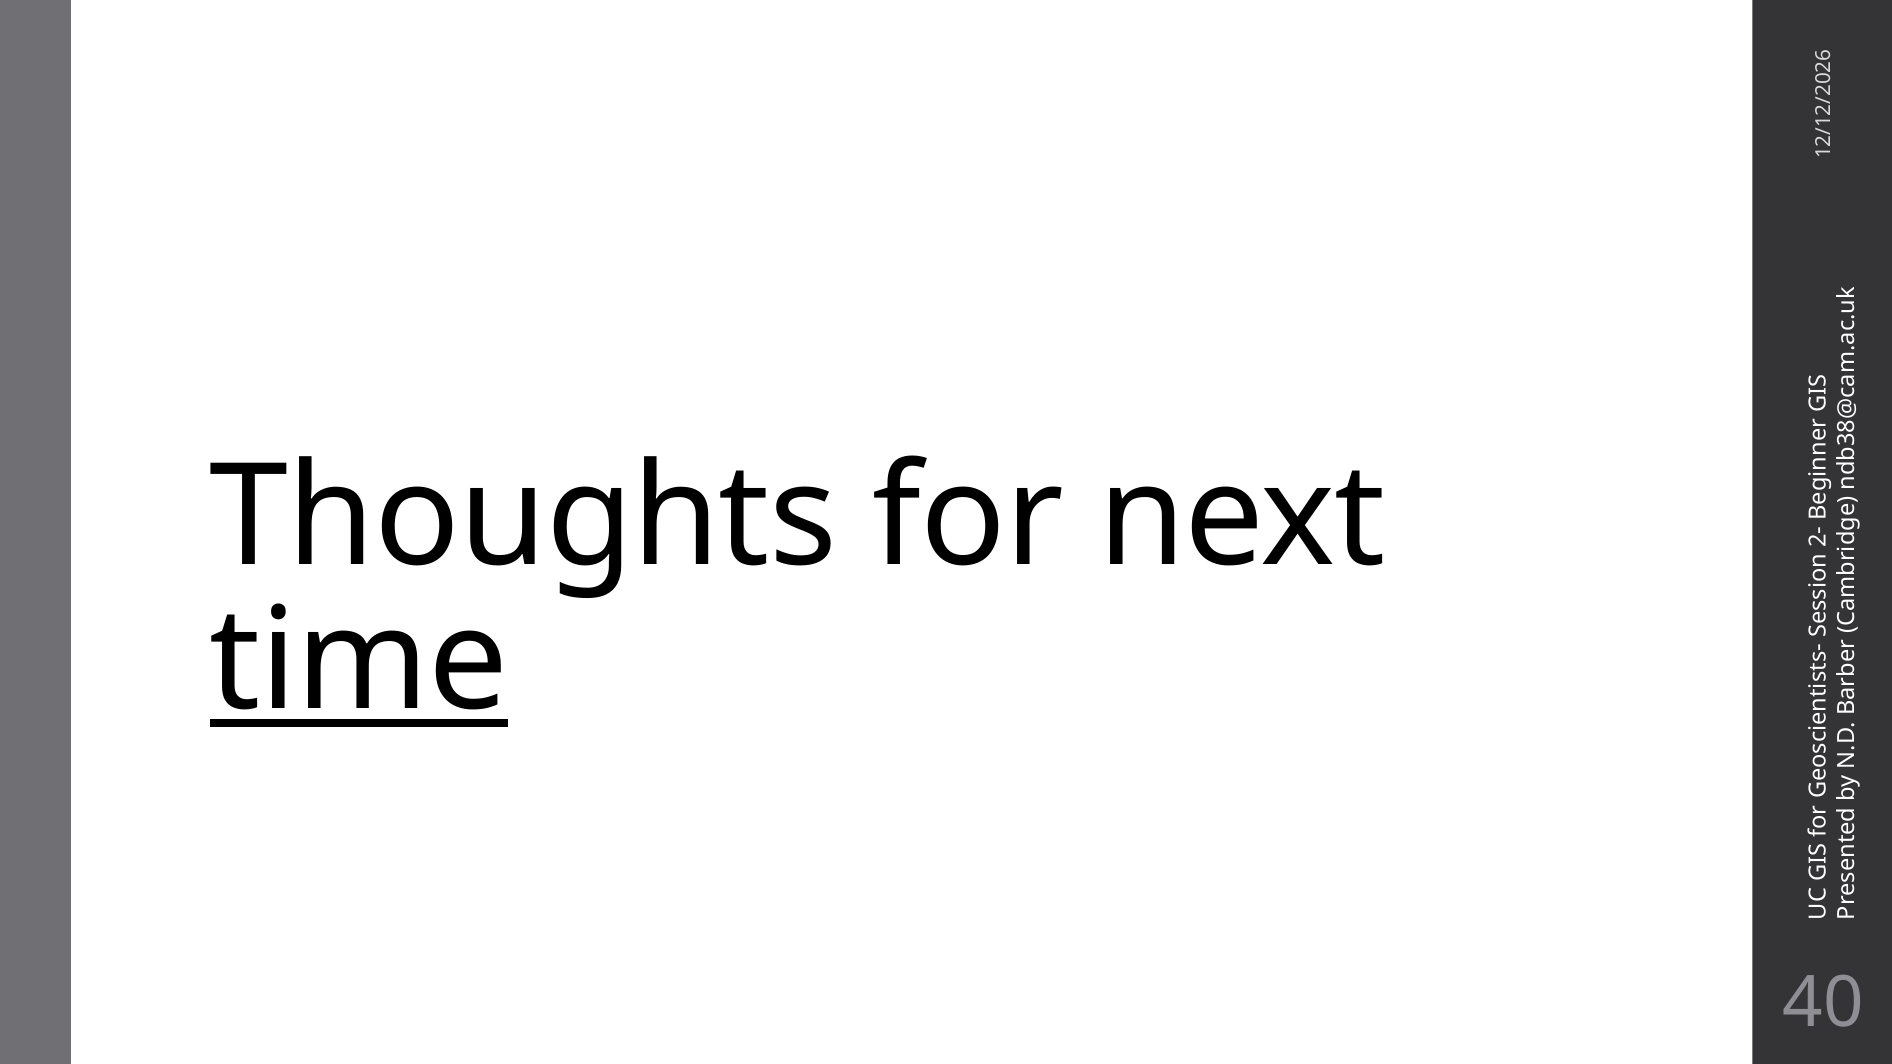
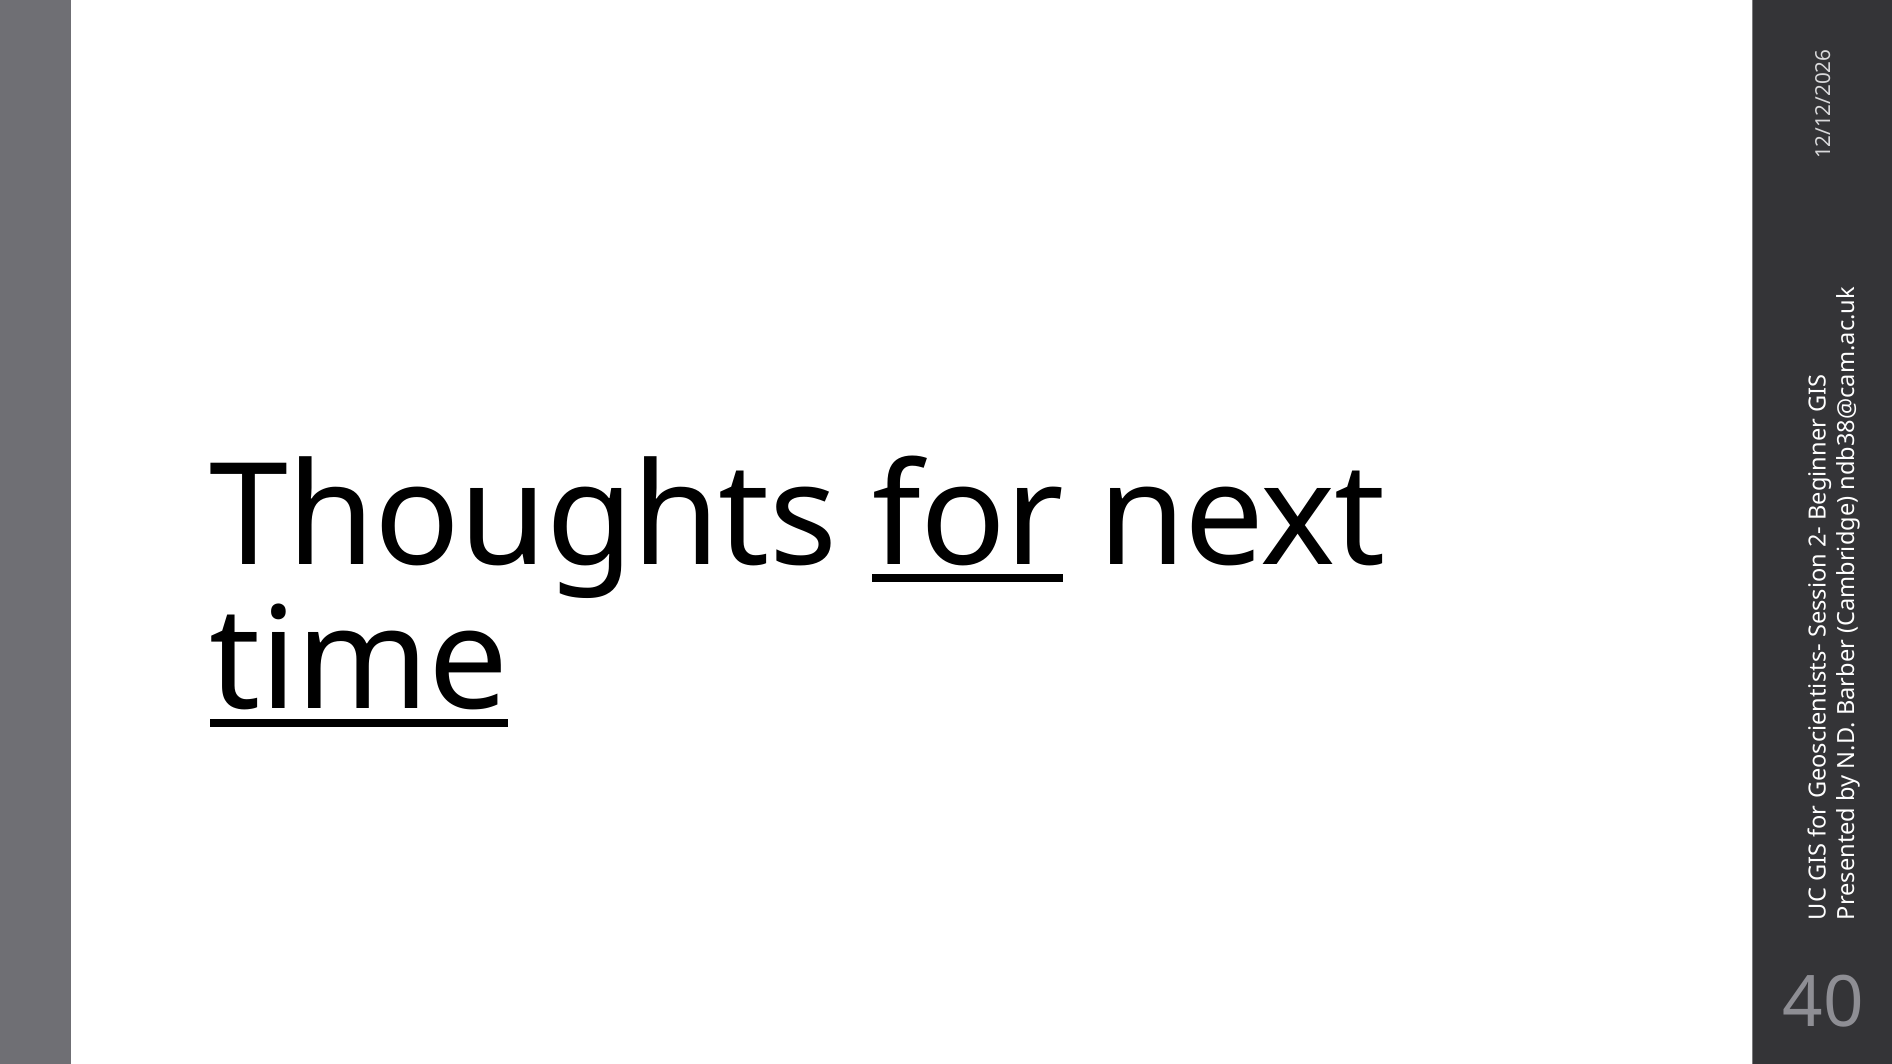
for underline: none -> present (968, 517)
